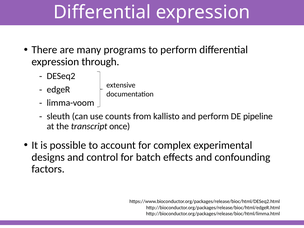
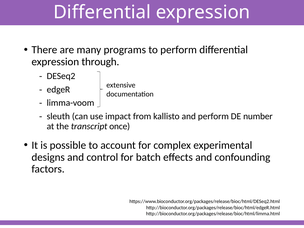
counts: counts -> impact (118, 116)
pipeline: pipeline -> number (258, 116)
